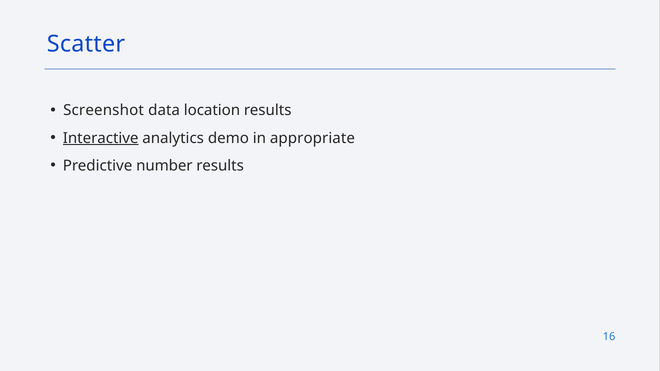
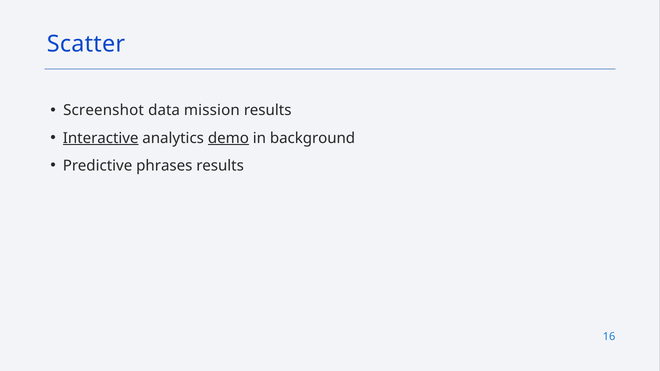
location: location -> mission (212, 110)
demo underline: none -> present (228, 138)
appropriate: appropriate -> background (313, 138)
number: number -> phrases (164, 166)
